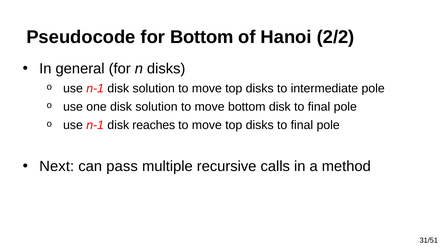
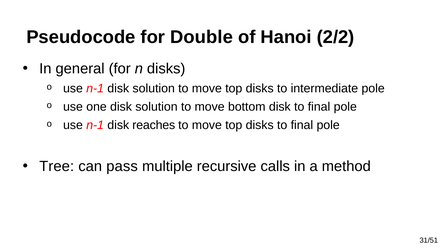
for Bottom: Bottom -> Double (202, 37)
Next: Next -> Tree (57, 166)
